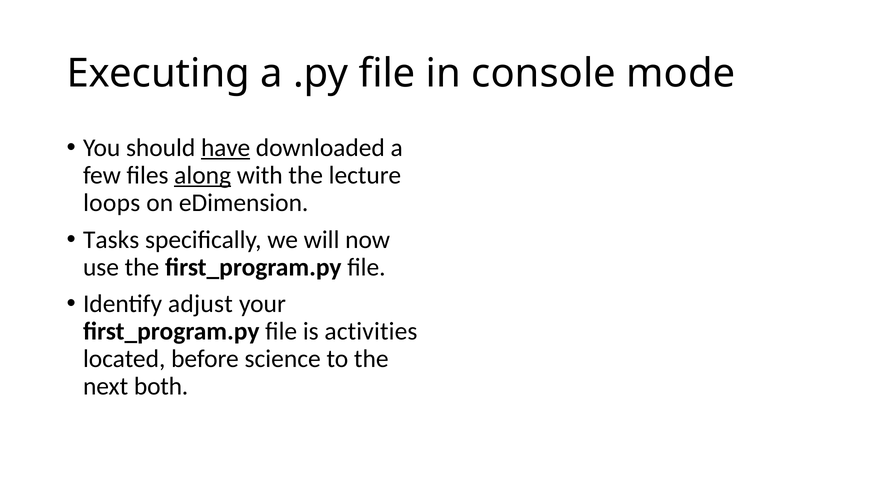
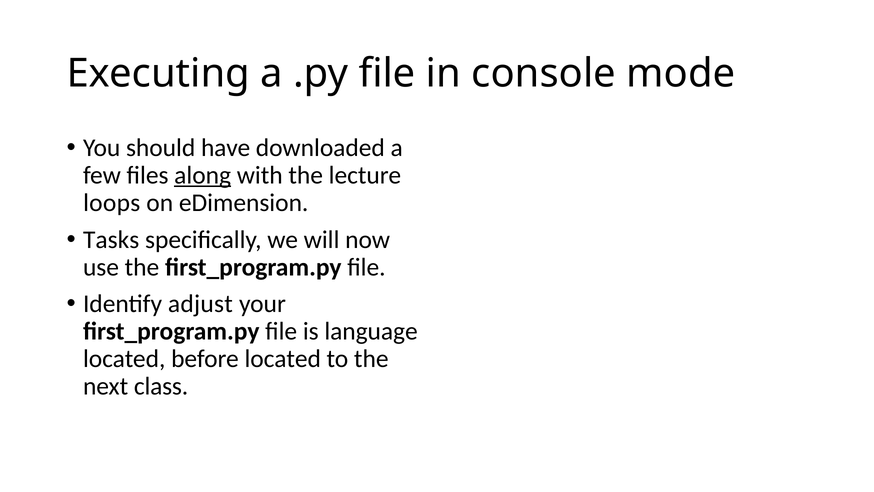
have underline: present -> none (226, 148)
activities: activities -> language (371, 331)
before science: science -> located (283, 359)
both: both -> class (161, 386)
